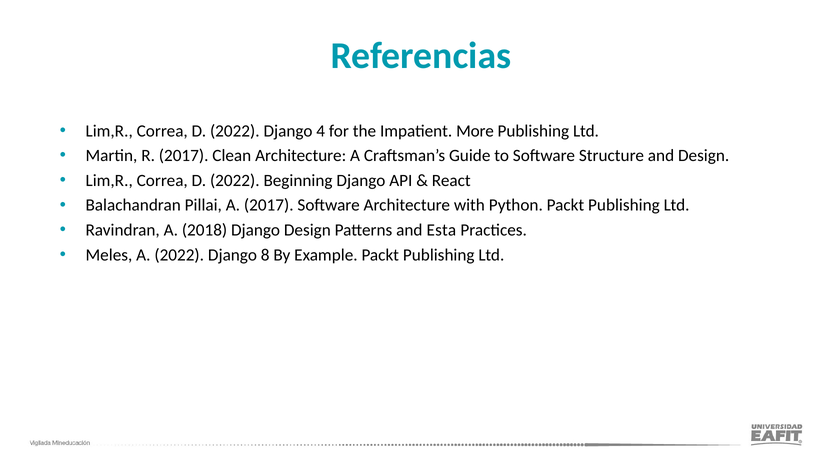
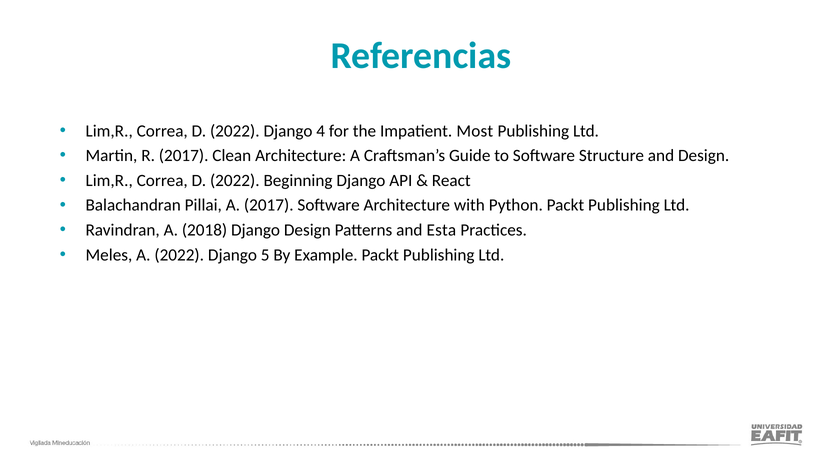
More: More -> Most (475, 131)
8: 8 -> 5 (265, 255)
